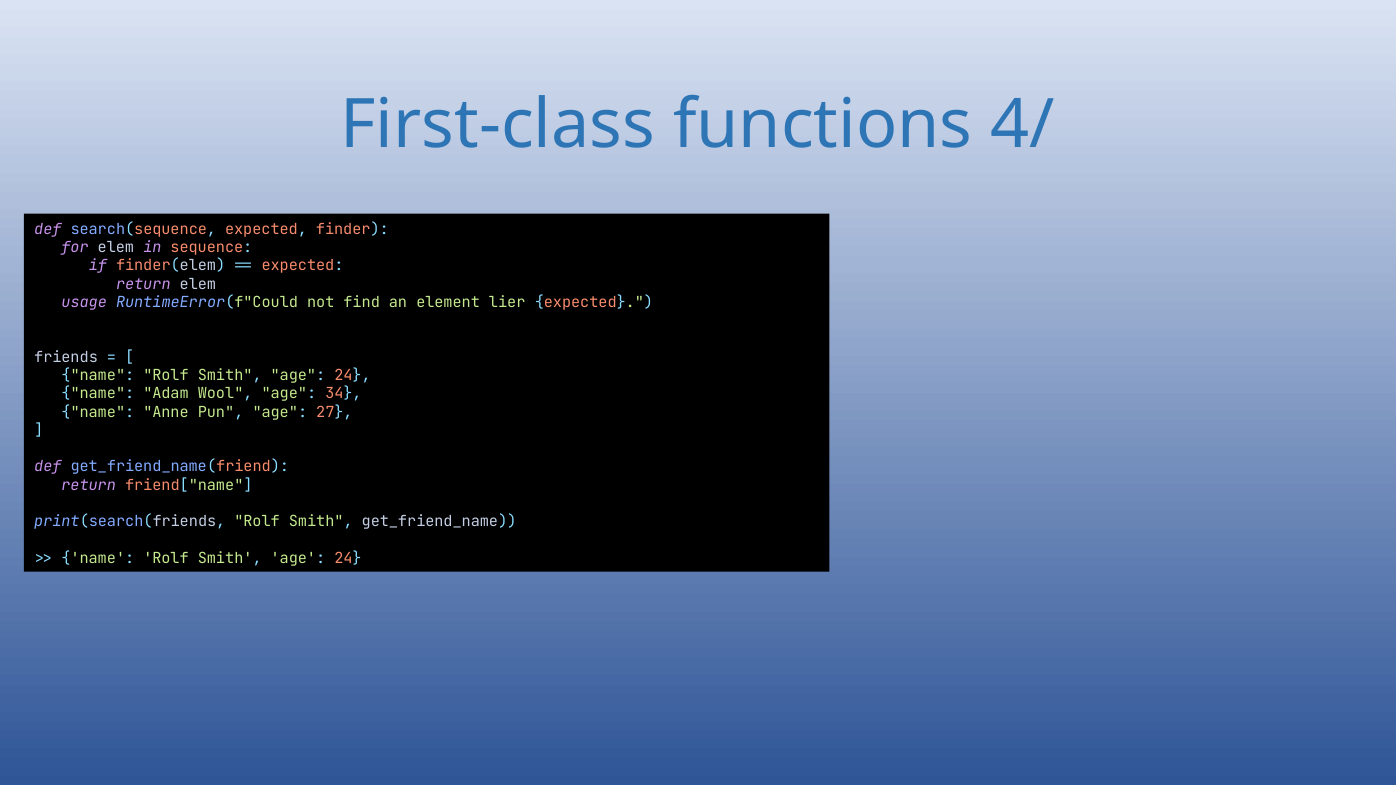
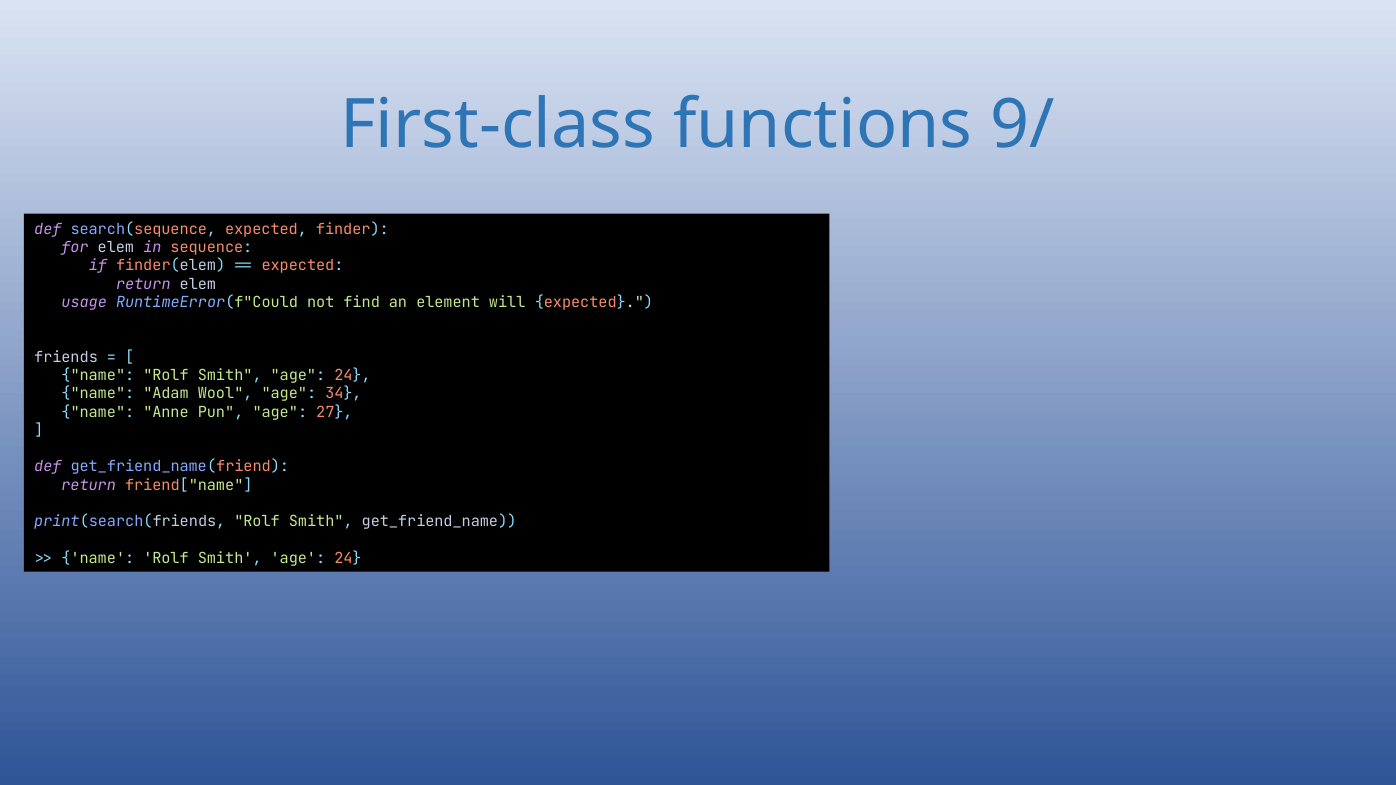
4/: 4/ -> 9/ (1023, 125)
lier: lier -> will (507, 302)
